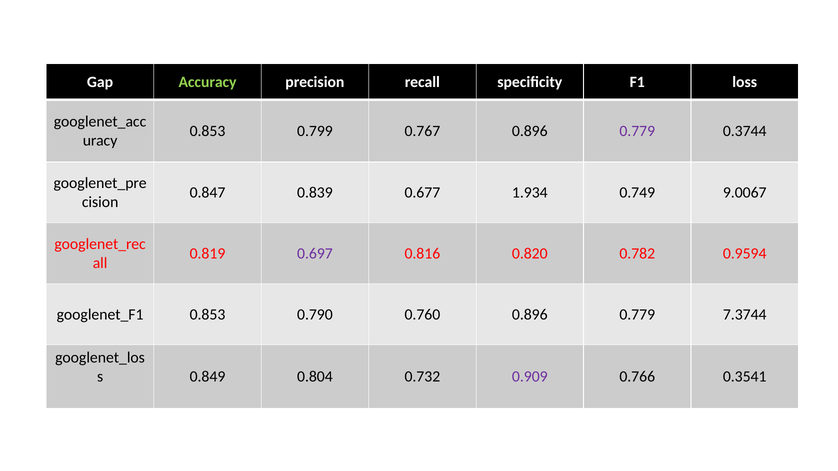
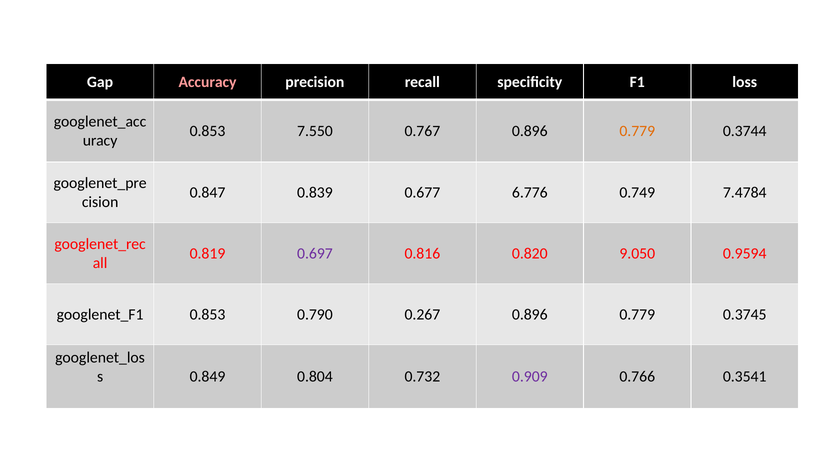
Accuracy colour: light green -> pink (208, 82)
0.799: 0.799 -> 7.550 (315, 131)
0.779 colour: purple -> orange (637, 131)
1.934: 1.934 -> 6.776 (530, 193)
9.0067: 9.0067 -> 7.4784 (745, 193)
0.782: 0.782 -> 9.050 (637, 254)
0.760: 0.760 -> 0.267 (422, 315)
7.3744: 7.3744 -> 0.3745 (745, 315)
